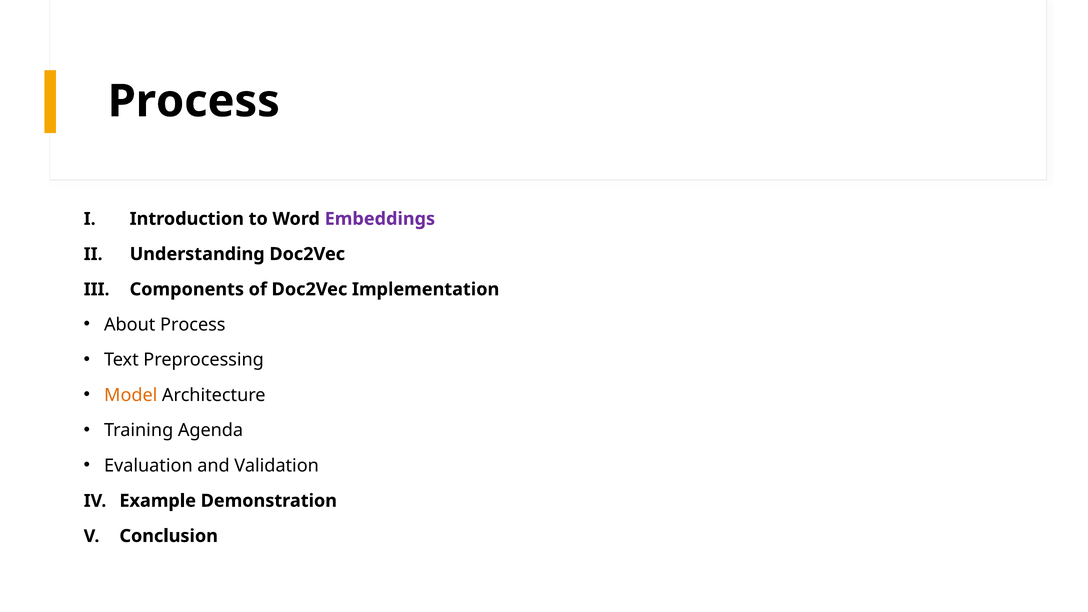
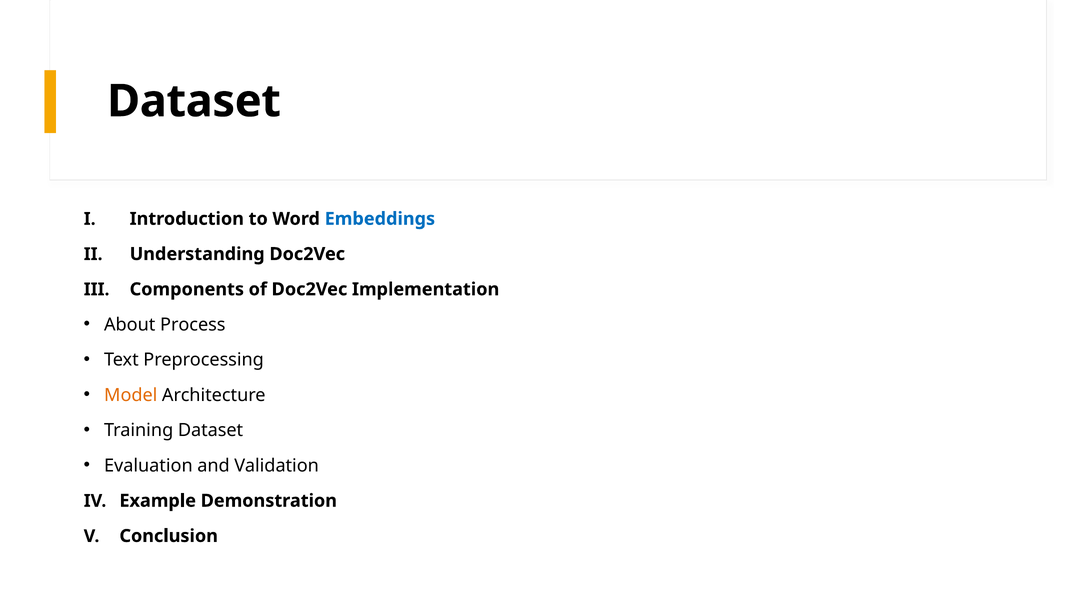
Process: Process -> Dataset (194, 101)
Embeddings colour: purple -> blue (380, 219)
Training Agenda: Agenda -> Dataset (210, 430)
